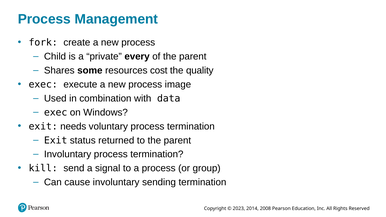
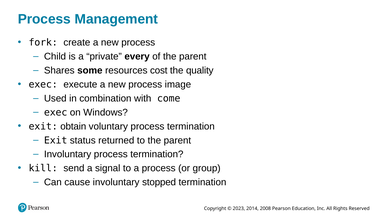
data: data -> come (169, 98)
needs: needs -> obtain (73, 126)
sending: sending -> stopped (159, 182)
